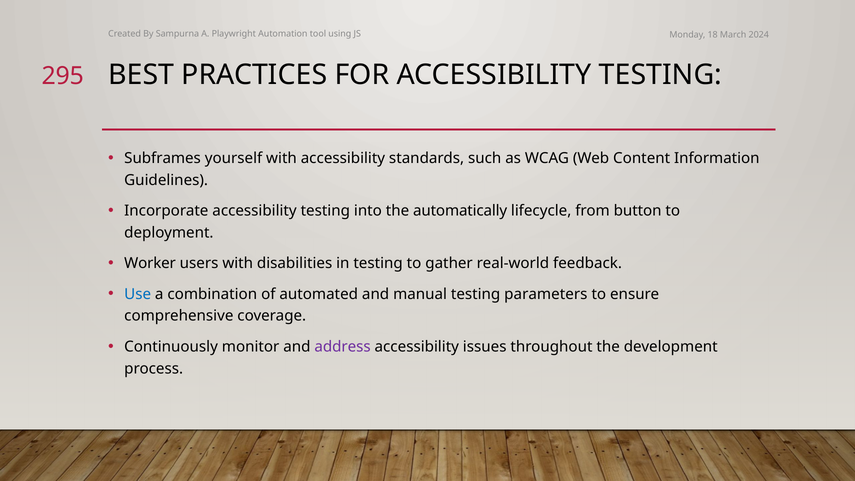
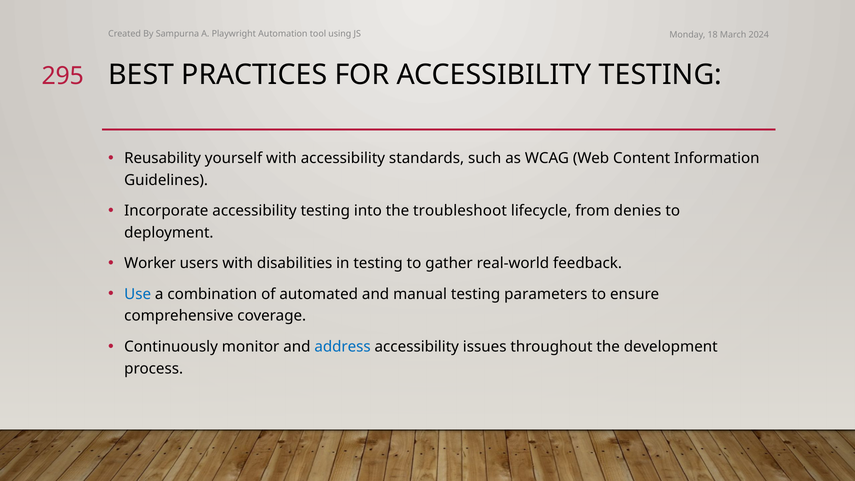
Subframes: Subframes -> Reusability (163, 158)
automatically: automatically -> troubleshoot (460, 211)
button: button -> denies (638, 211)
address colour: purple -> blue (343, 347)
